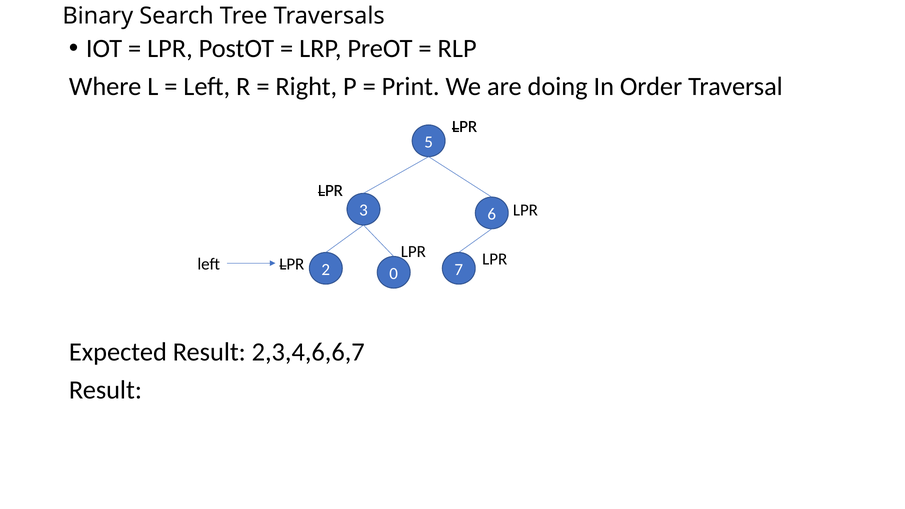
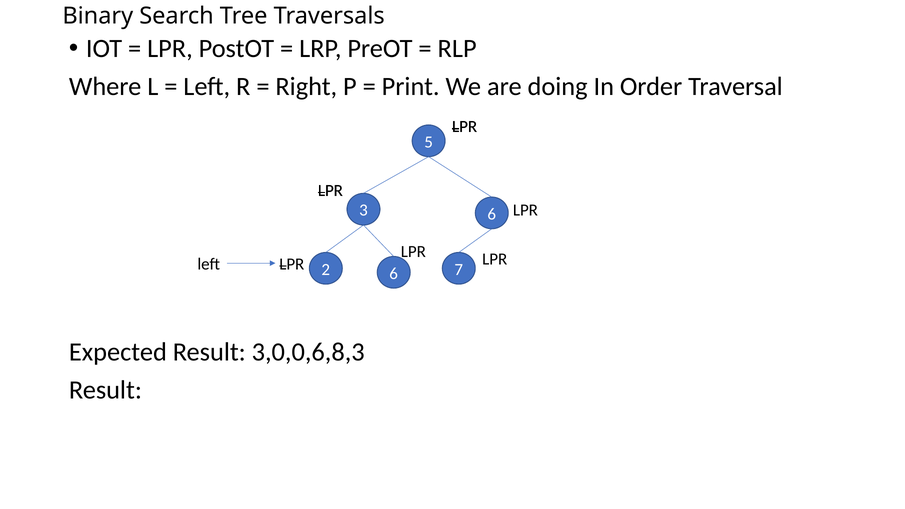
2 0: 0 -> 6 (394, 273)
2,3,4,6,6,7: 2,3,4,6,6,7 -> 3,0,0,6,8,3 (308, 352)
